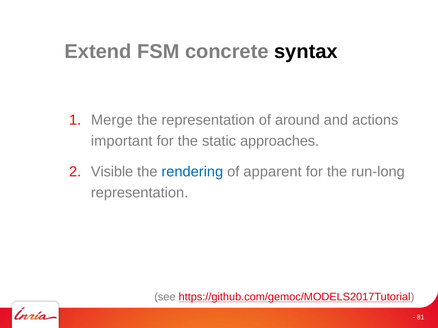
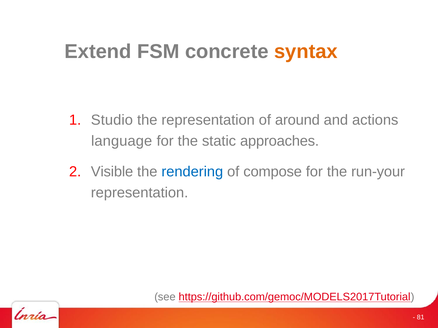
syntax colour: black -> orange (306, 52)
Merge: Merge -> Studio (112, 120)
important: important -> language (122, 141)
apparent: apparent -> compose (273, 172)
run-long: run-long -> run-your (378, 172)
